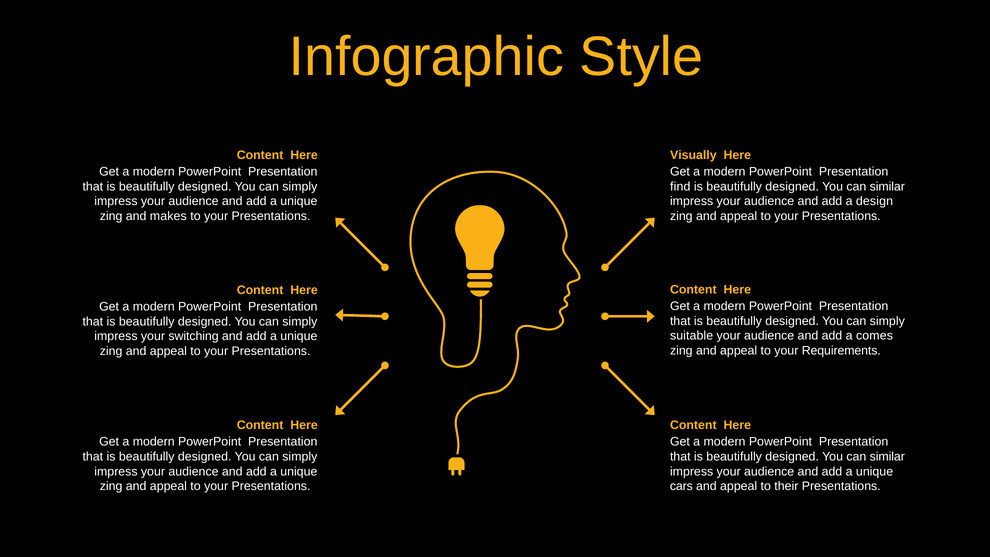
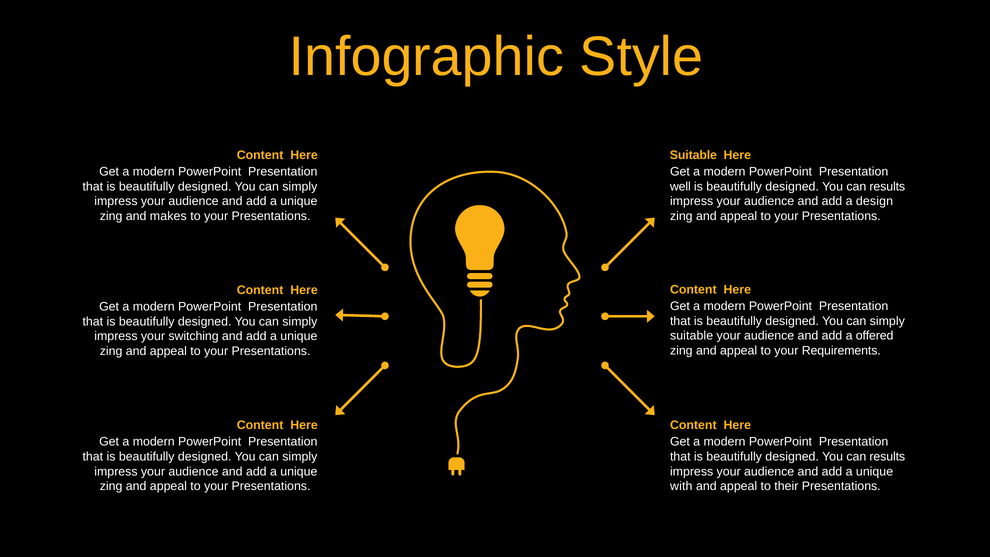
Visually: Visually -> Suitable (693, 155)
find: find -> well (680, 187)
similar: similar -> results (887, 187)
comes: comes -> offered (875, 336)
similar: similar -> results (887, 456)
cars: cars -> with (681, 486)
